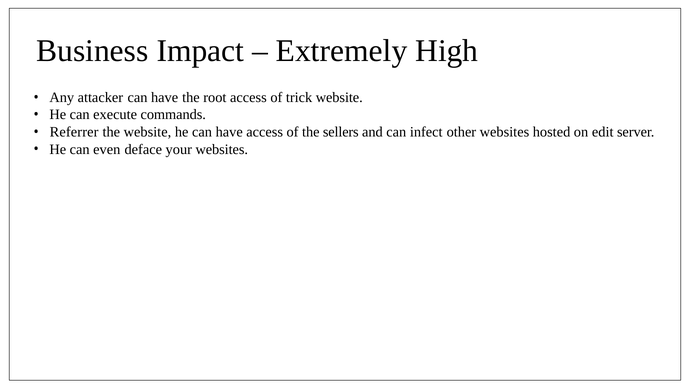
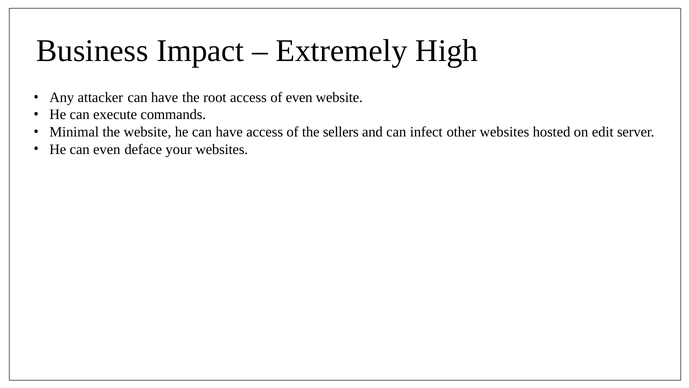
of trick: trick -> even (299, 97)
Referrer: Referrer -> Minimal (74, 132)
